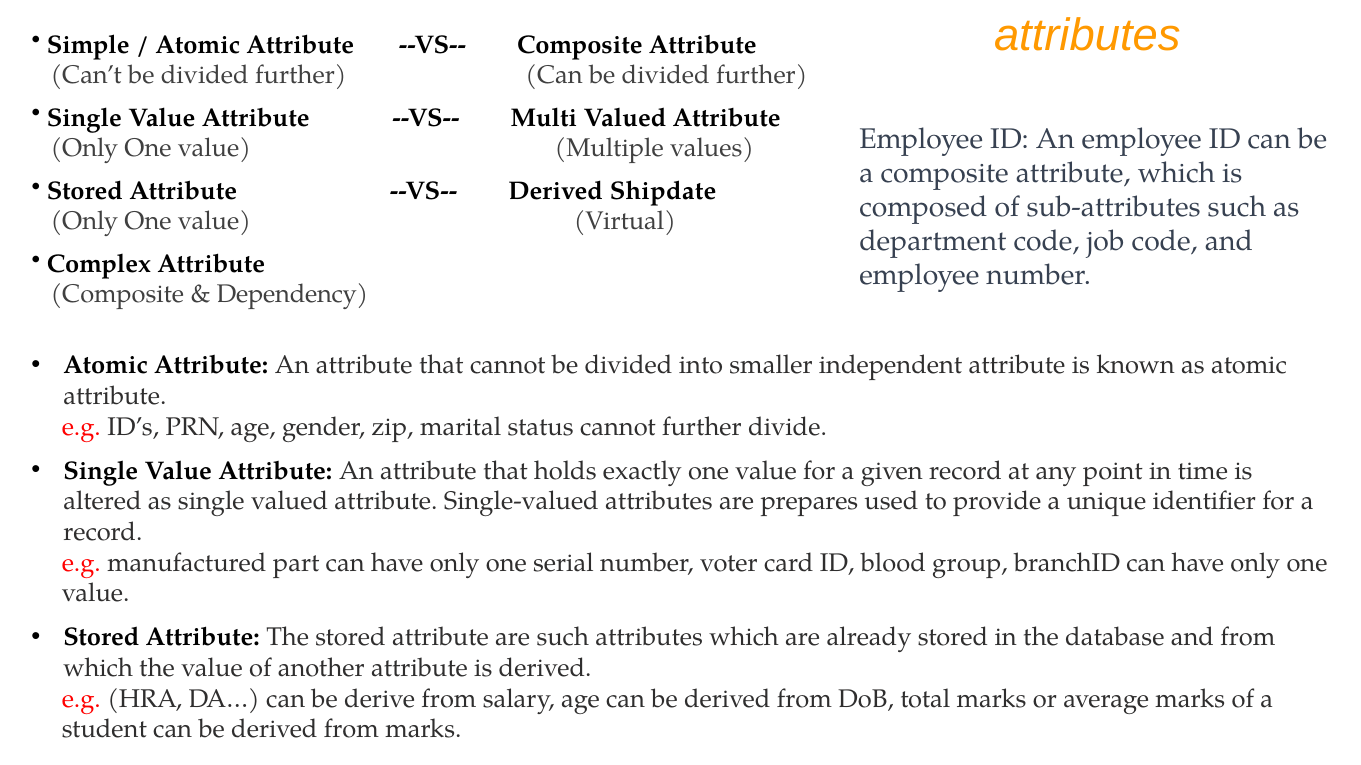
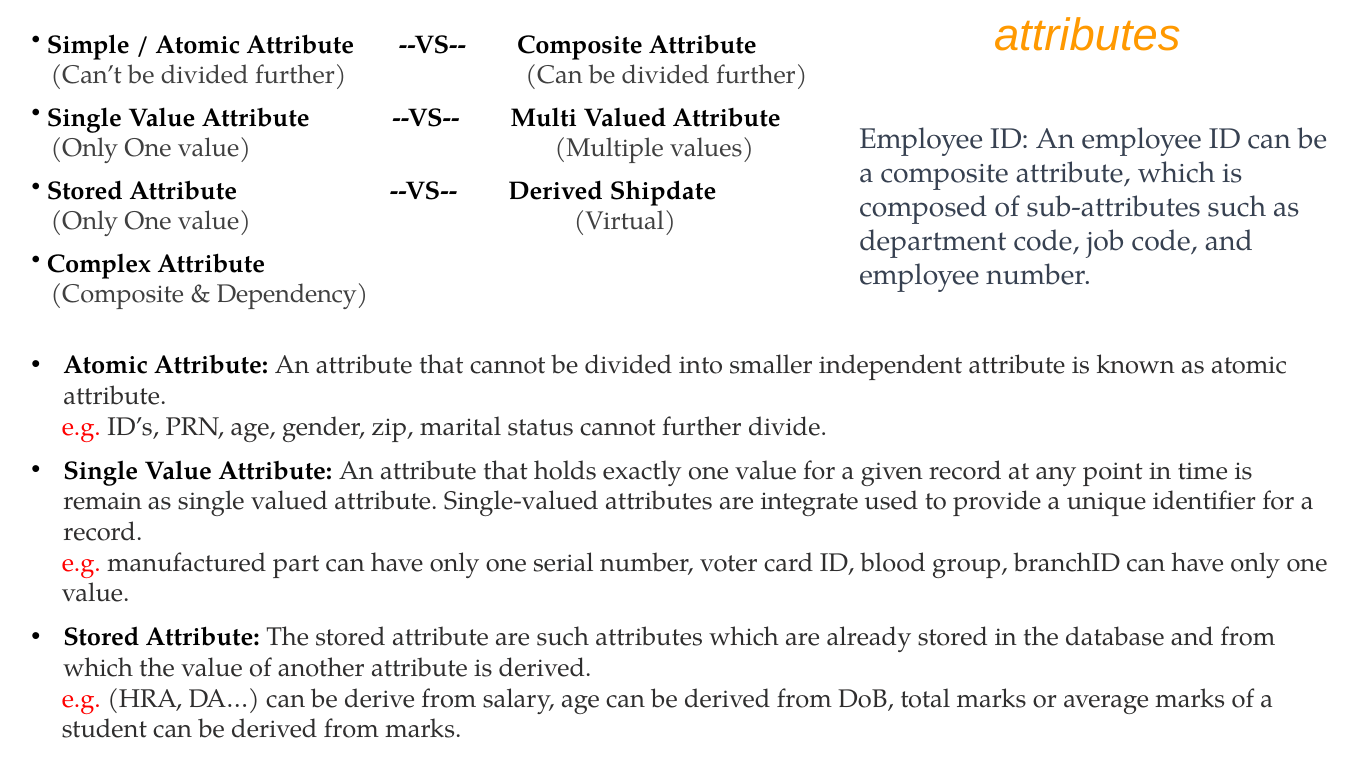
altered: altered -> remain (103, 502)
prepares: prepares -> integrate (809, 502)
